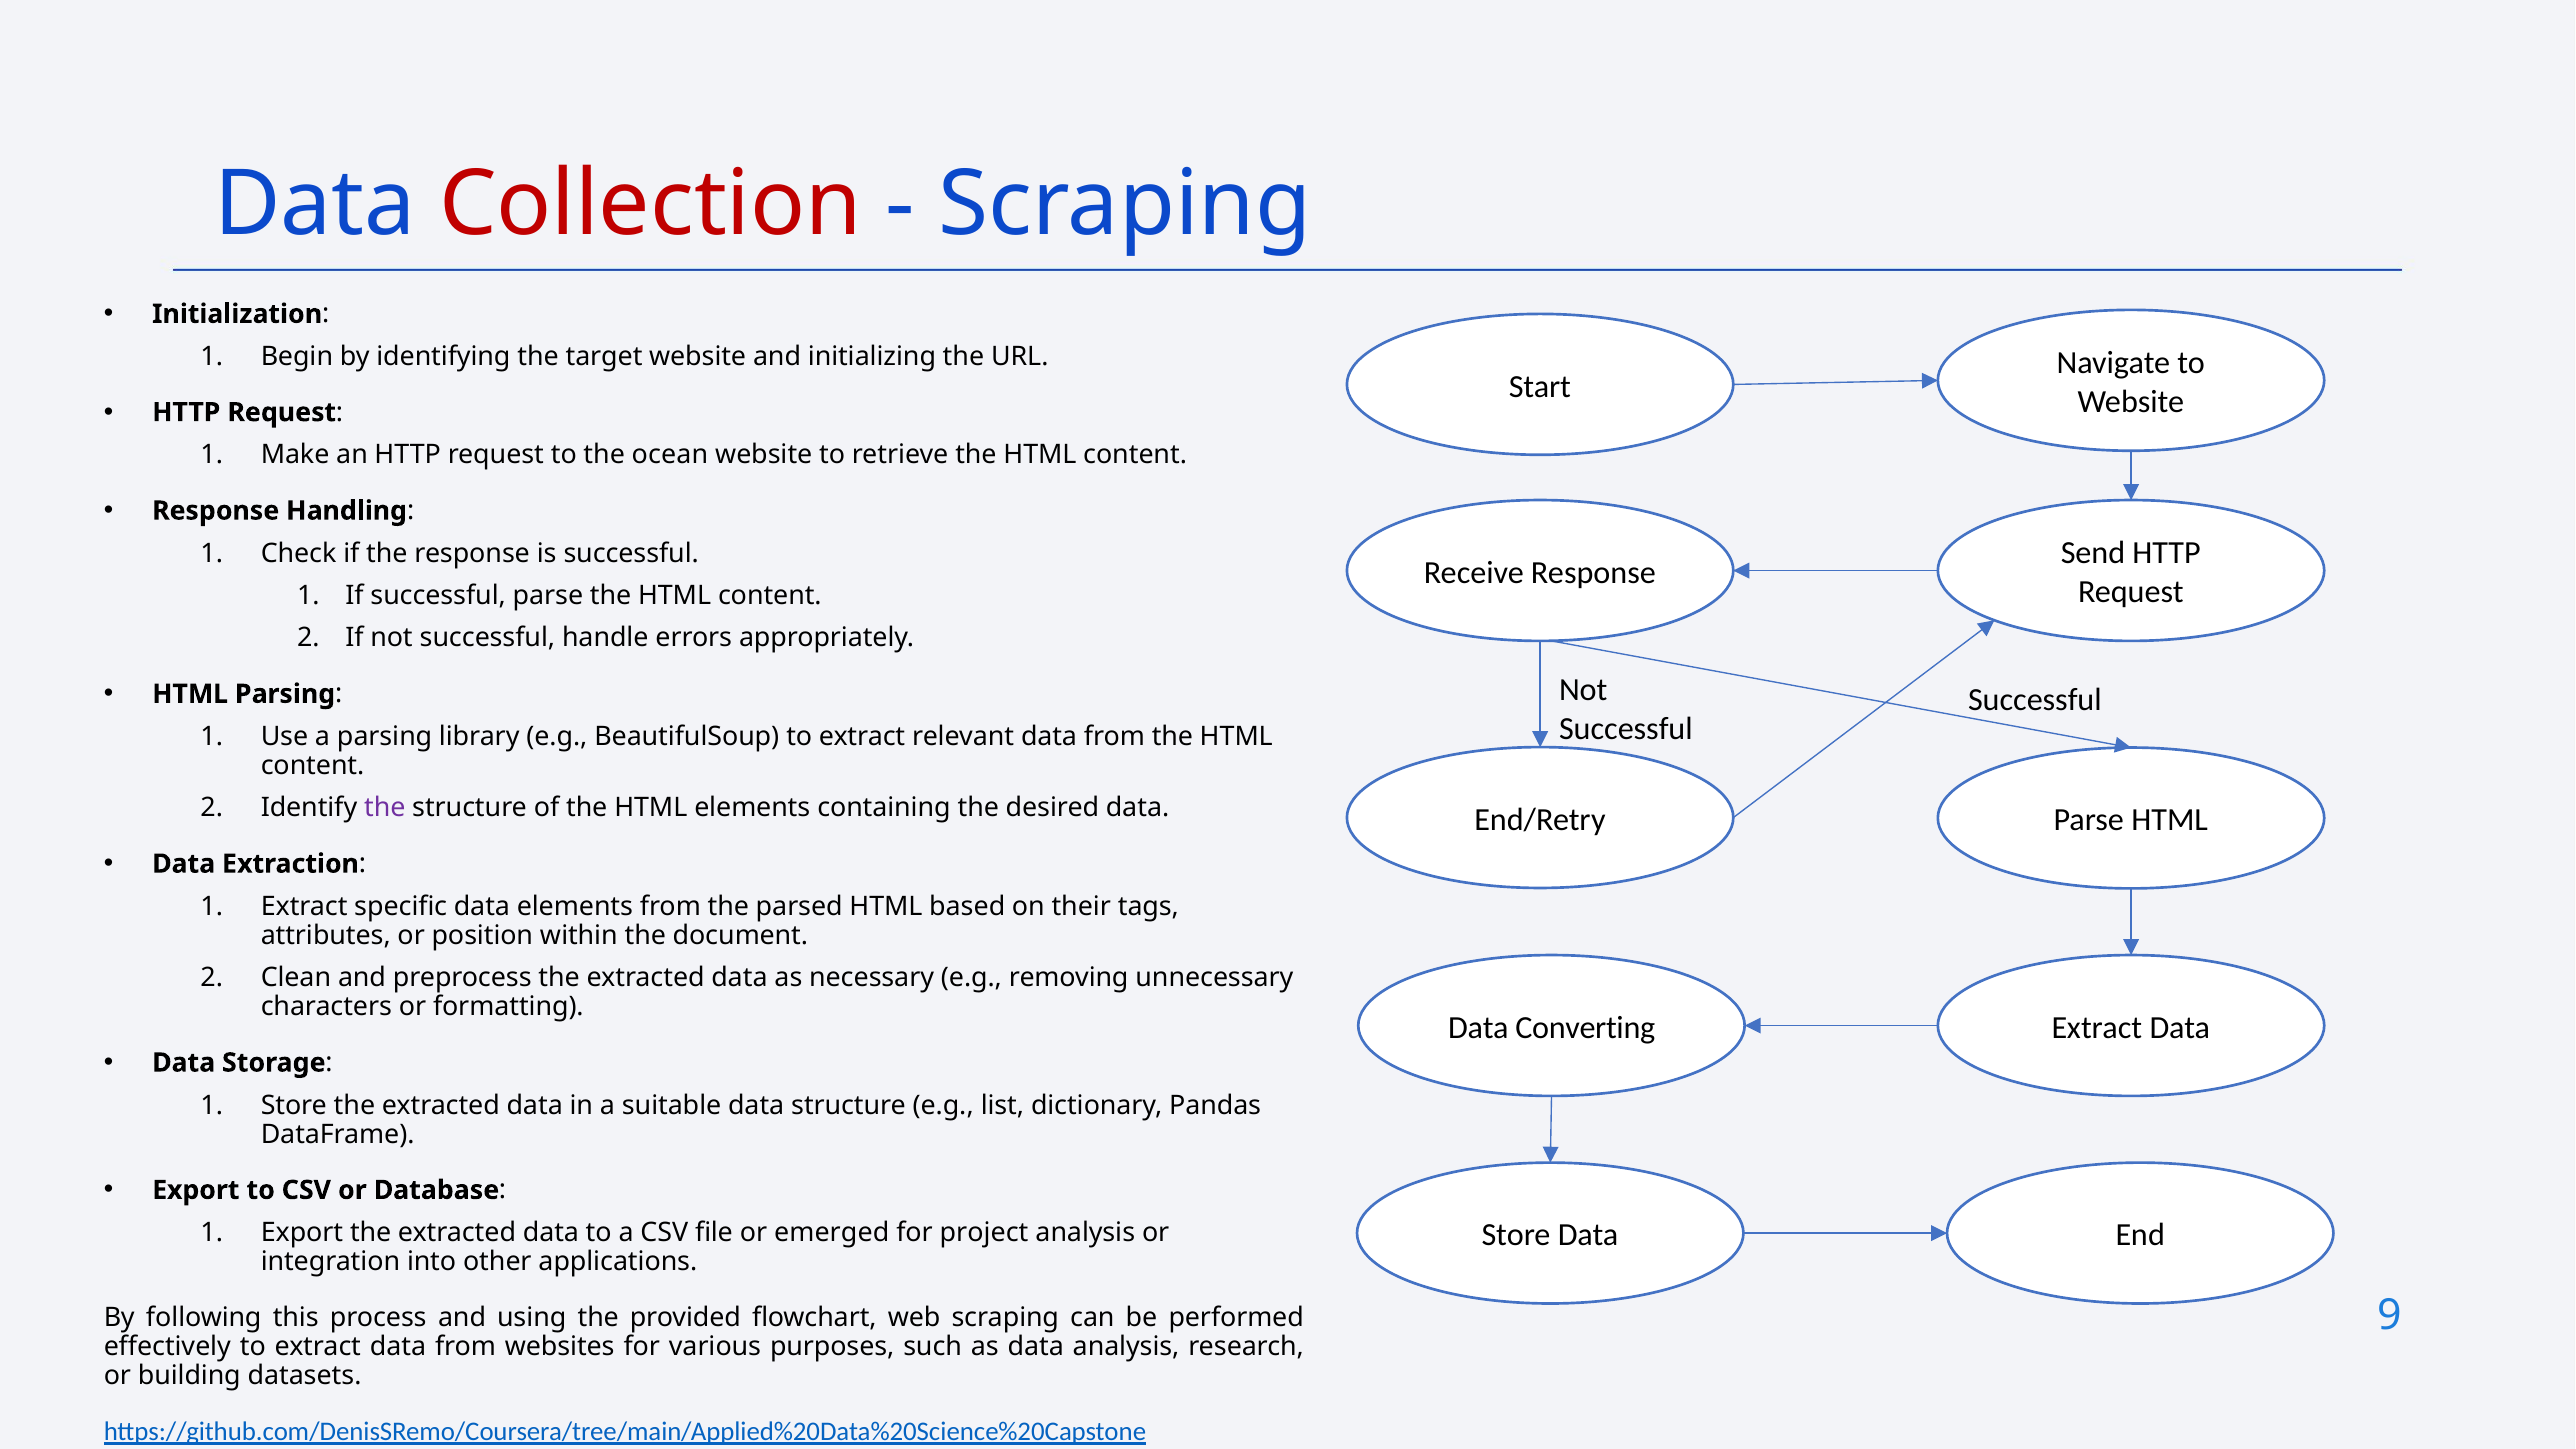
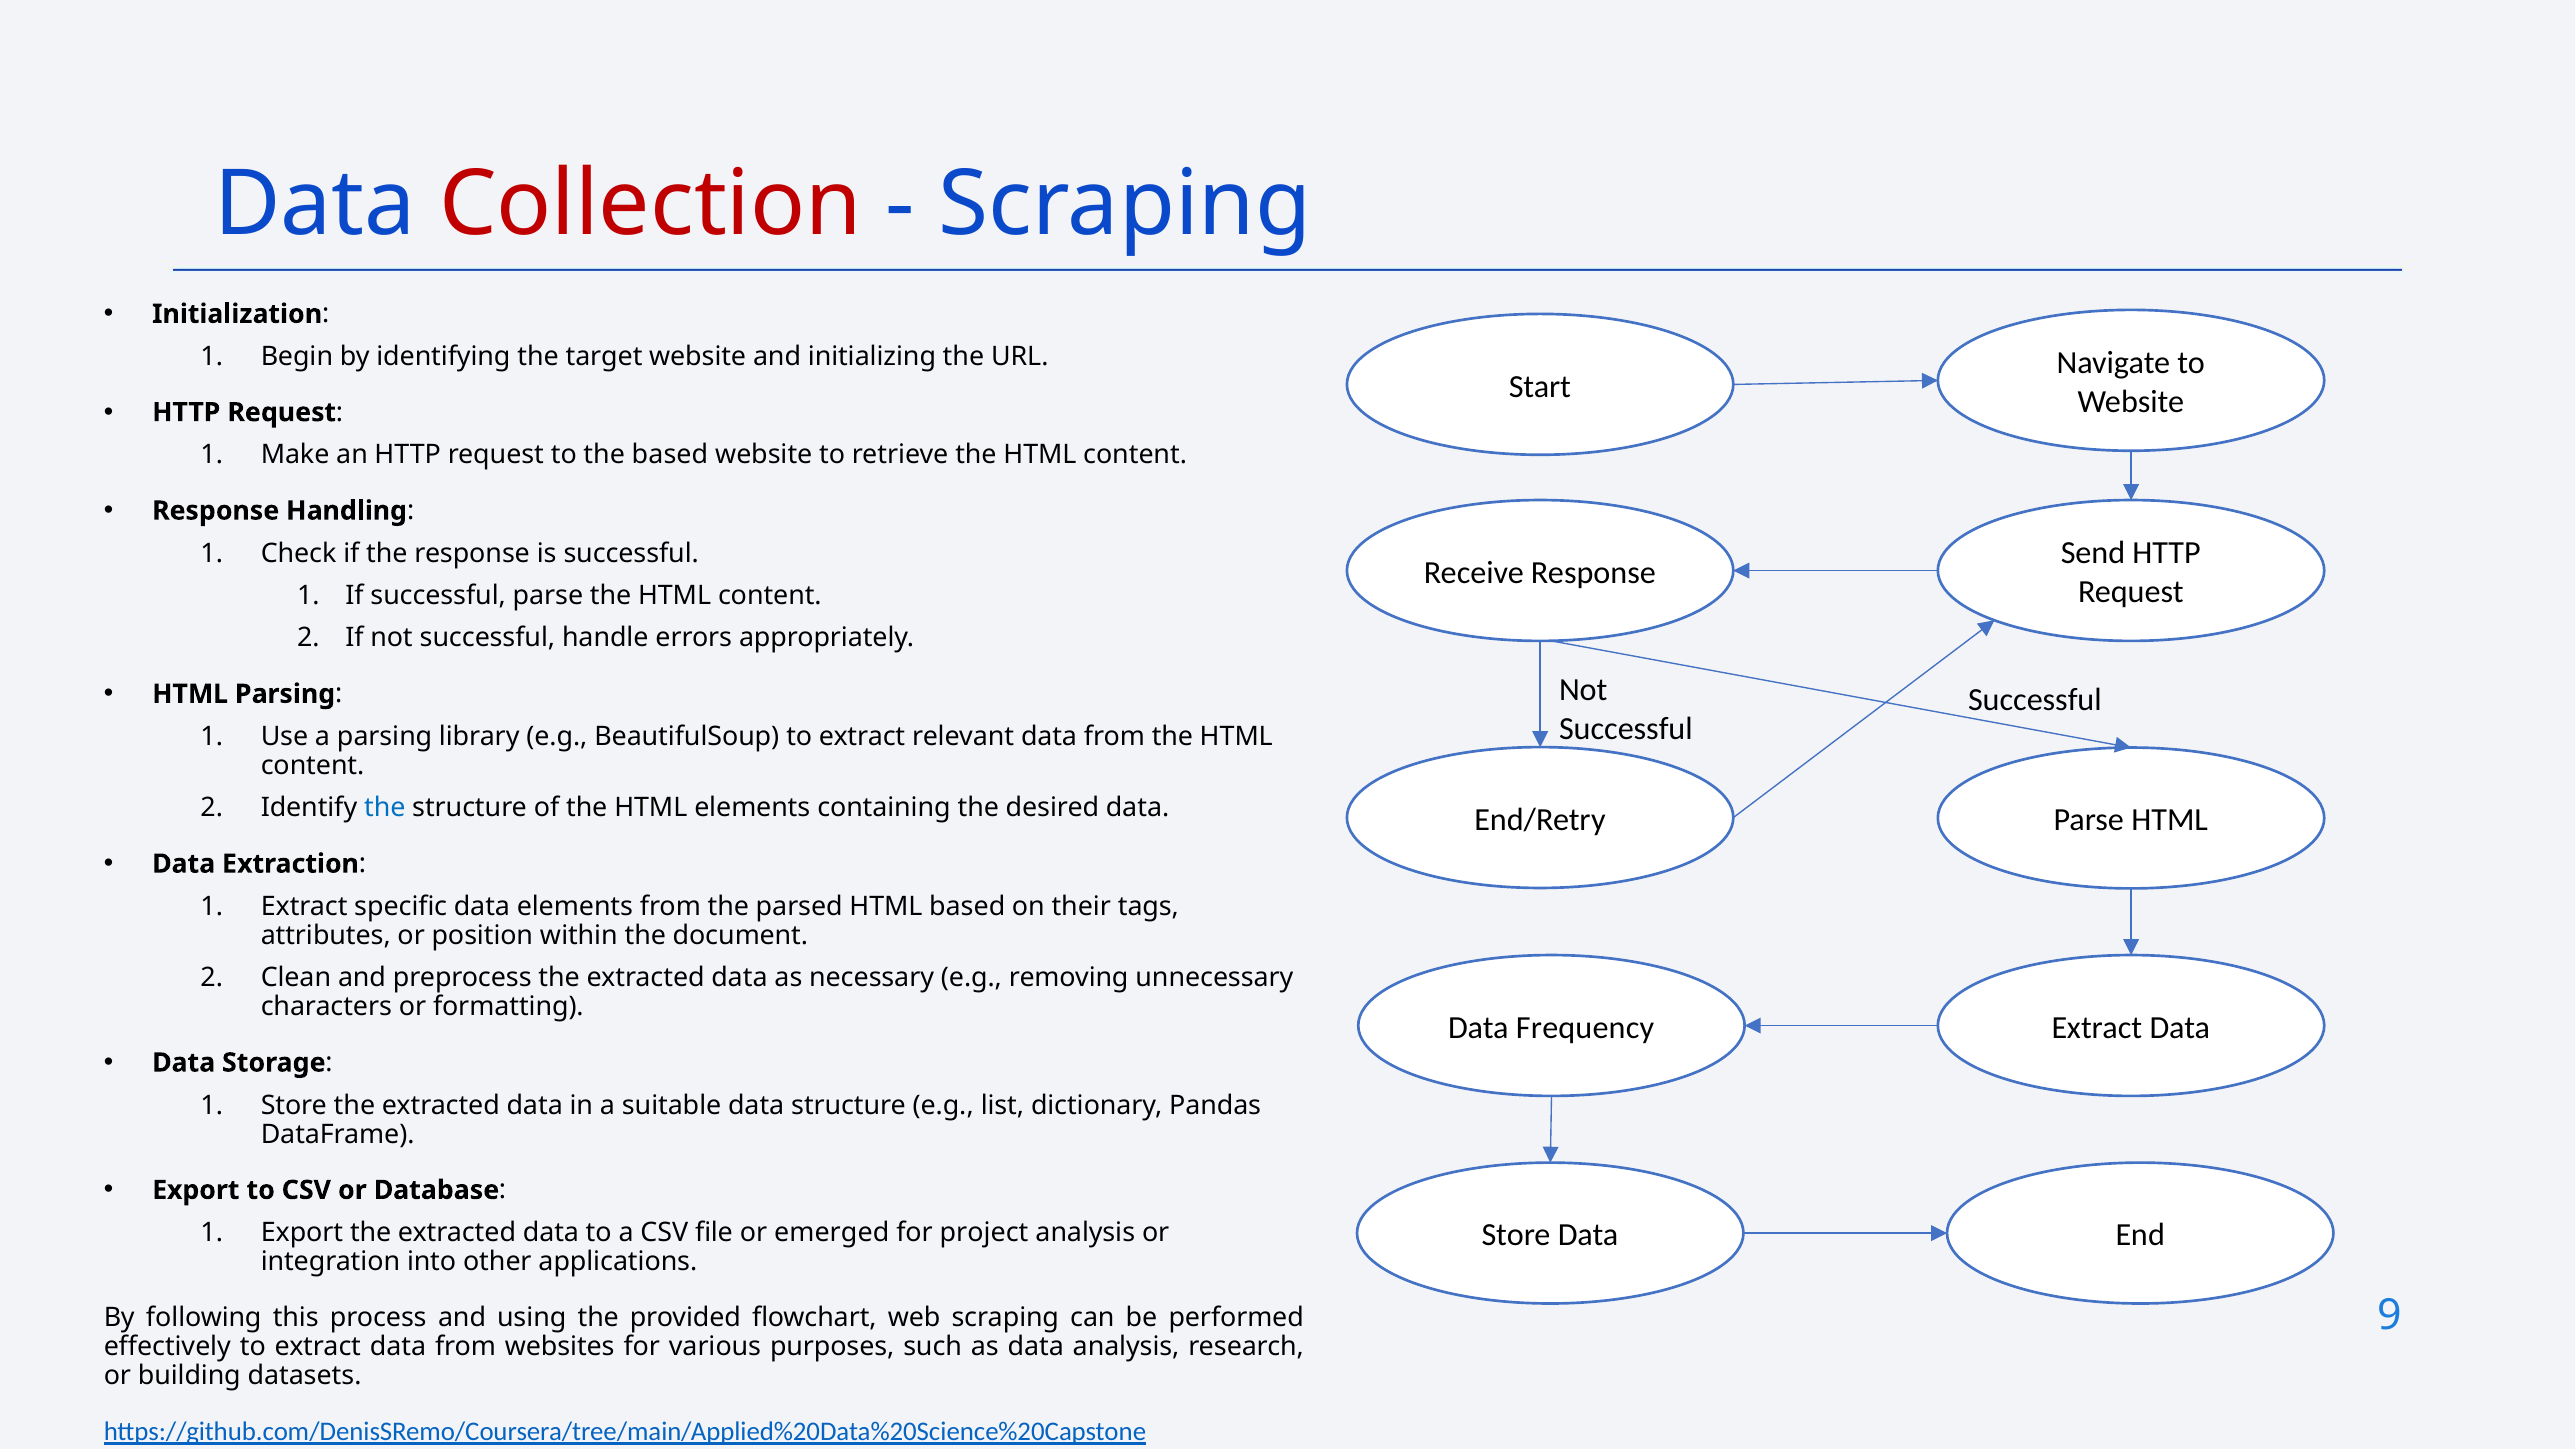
the ocean: ocean -> based (670, 455)
the colour: purple -> blue (385, 808)
Converting: Converting -> Frequency (1585, 1028)
